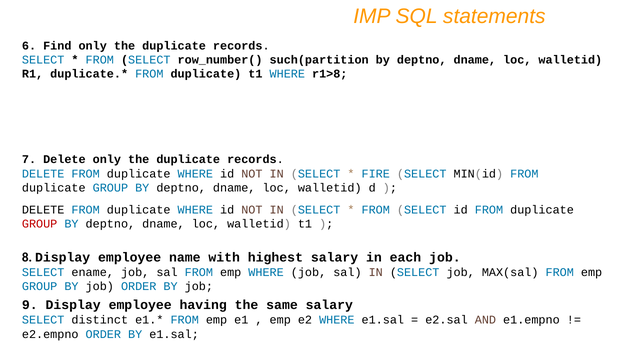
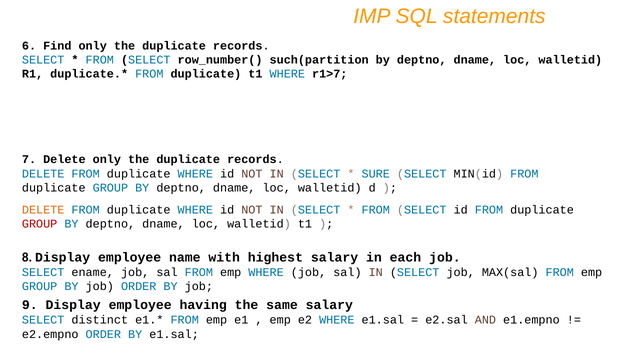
r1>8: r1>8 -> r1>7 (330, 74)
FIRE: FIRE -> SURE (376, 174)
DELETE colour: black -> orange (43, 210)
